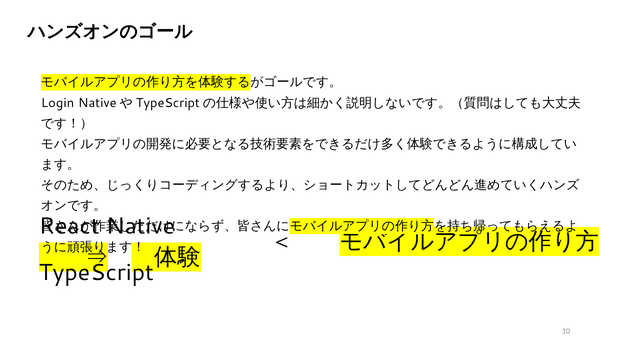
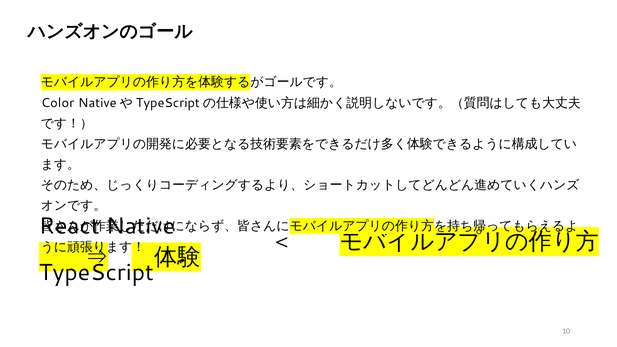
Login: Login -> Color (58, 103)
